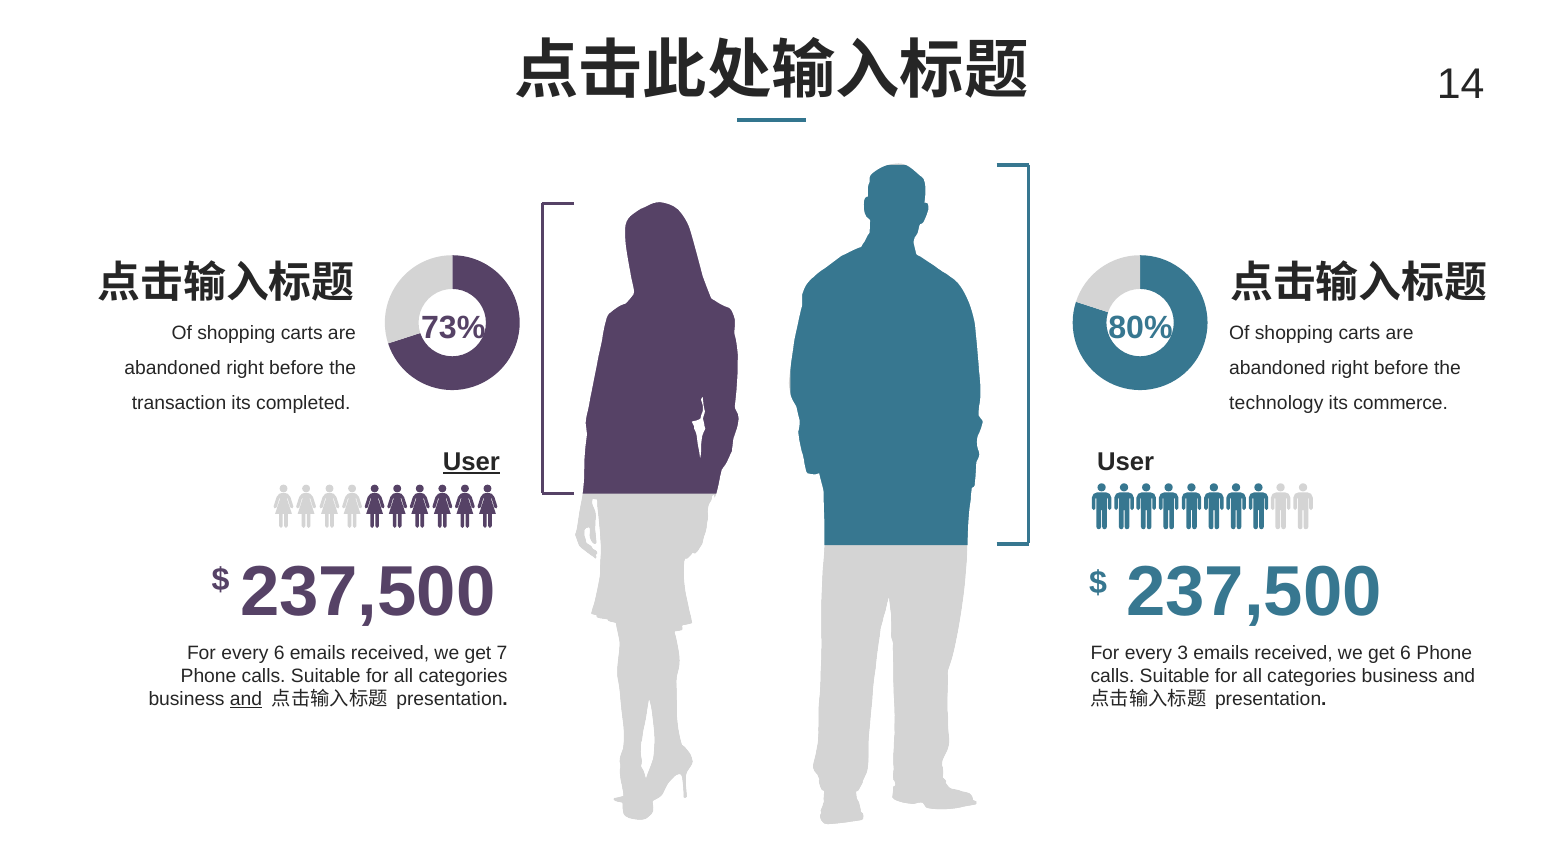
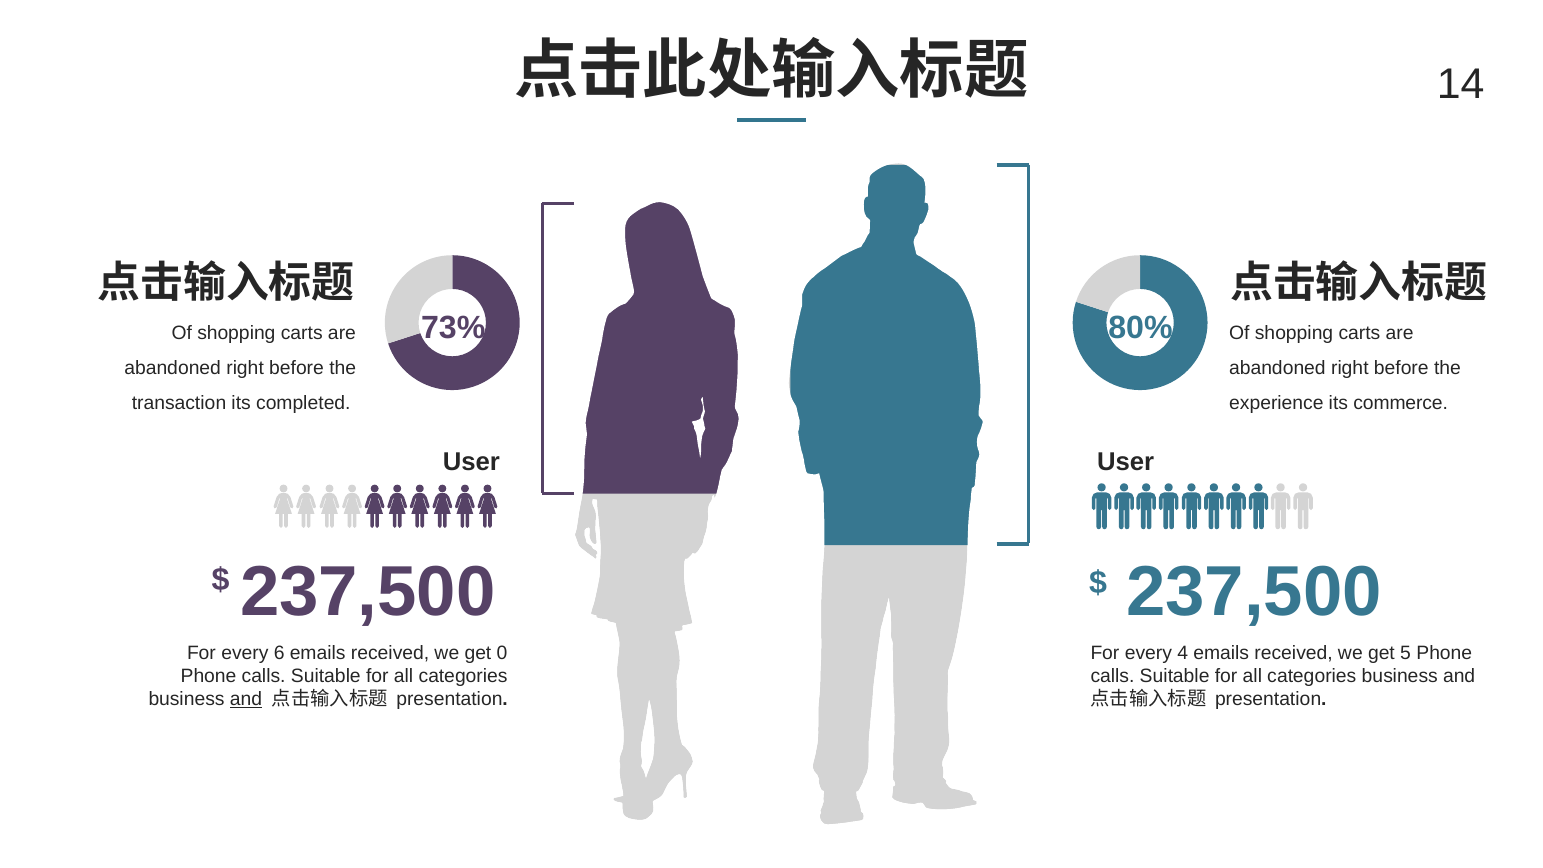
technology: technology -> experience (1276, 403)
User underline: present -> none (471, 462)
7: 7 -> 0 (502, 653)
3: 3 -> 4 (1183, 653)
get 6: 6 -> 5 (1406, 653)
